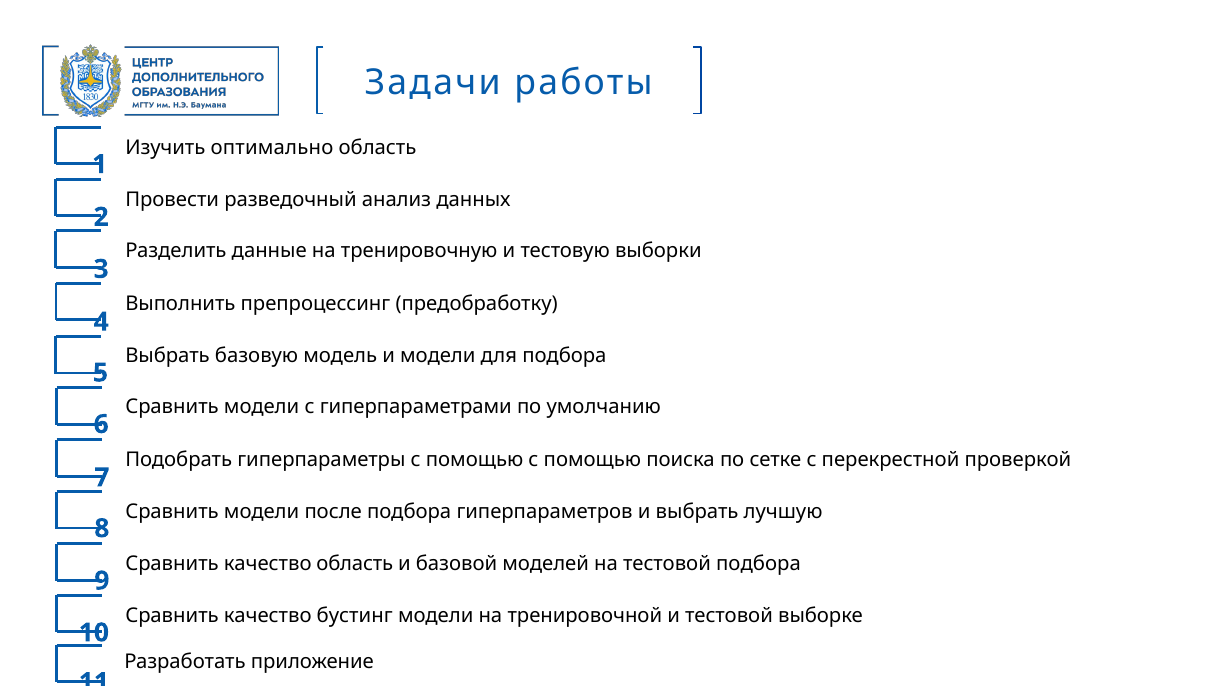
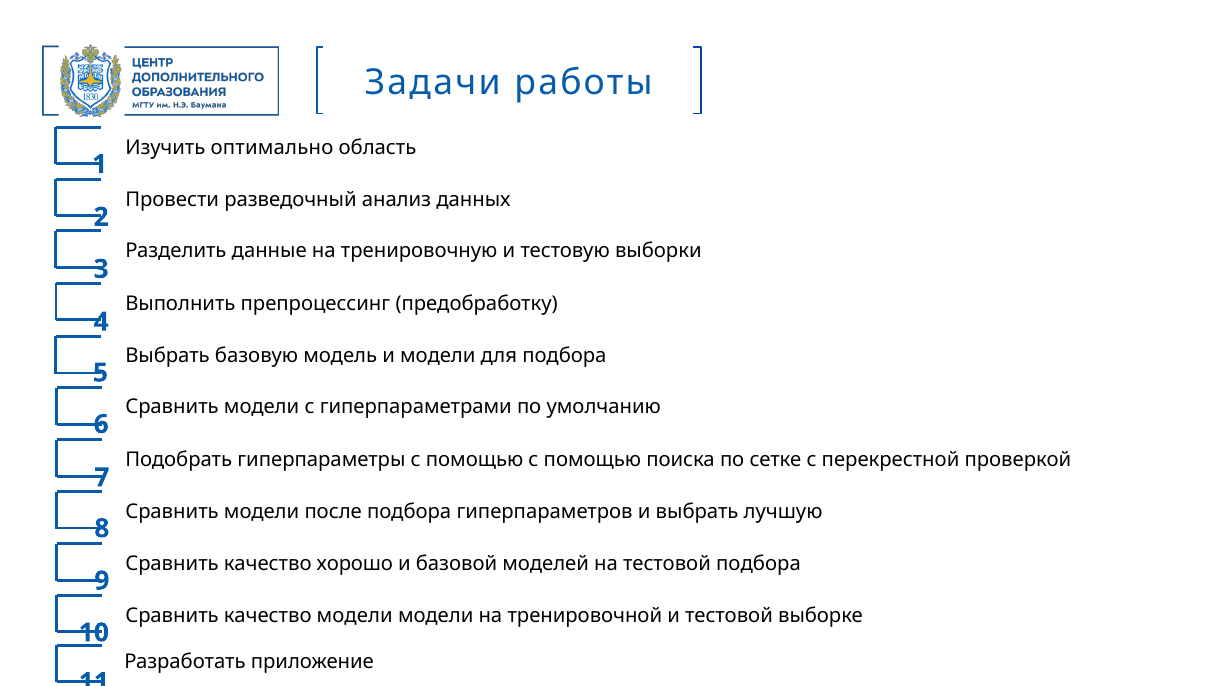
качество область: область -> хорошо (355, 564)
качество бустинг: бустинг -> модели (355, 616)
